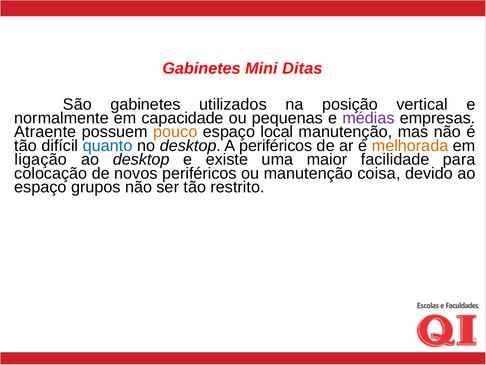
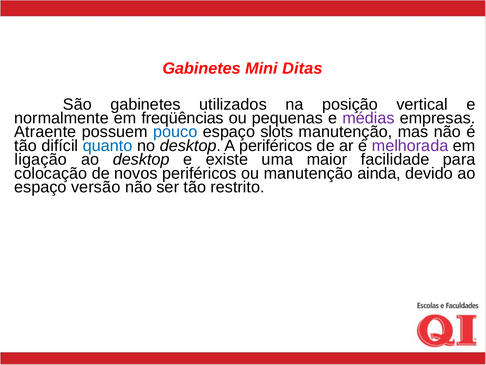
capacidade: capacidade -> freqüências (183, 118)
pouco colour: orange -> blue (175, 132)
local: local -> slots (277, 132)
melhorada colour: orange -> purple (410, 146)
coisa: coisa -> ainda (379, 173)
grupos: grupos -> versão (96, 187)
